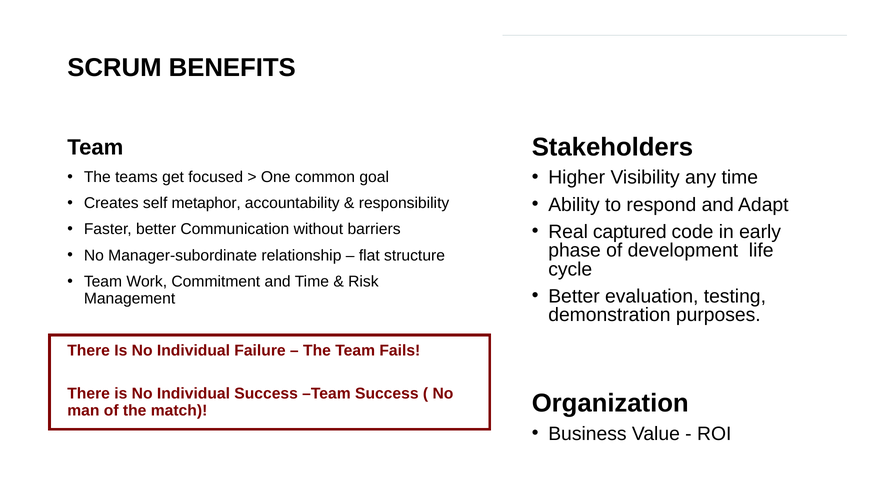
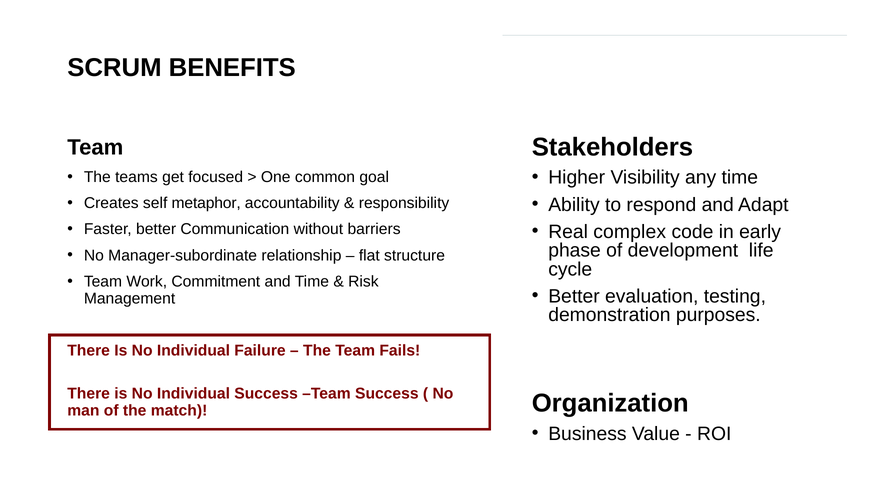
captured: captured -> complex (630, 232)
